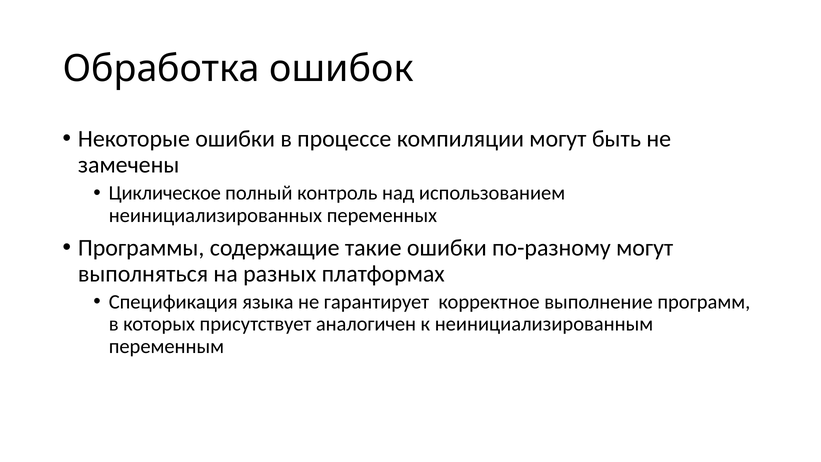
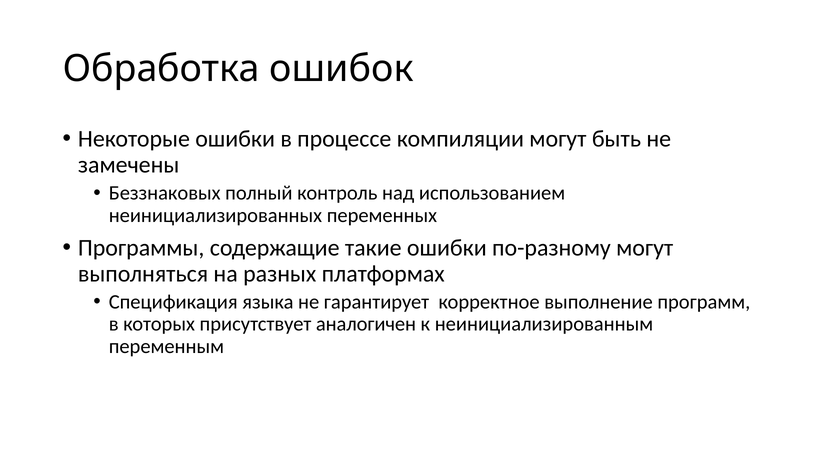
Циклическое: Циклическое -> Беззнаковых (165, 193)
